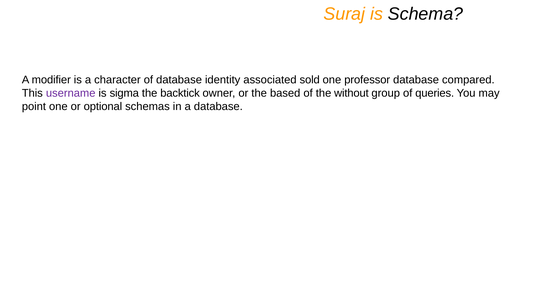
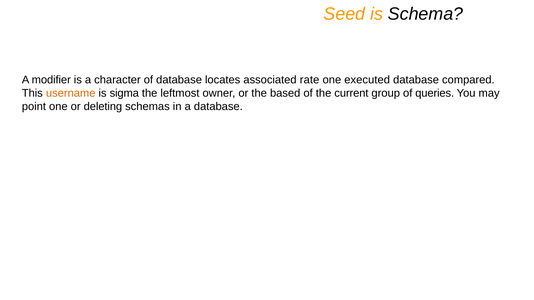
Suraj: Suraj -> Seed (344, 14)
identity: identity -> locates (223, 80)
sold: sold -> rate (310, 80)
professor: professor -> executed (367, 80)
username colour: purple -> orange (71, 93)
backtick: backtick -> leftmost (180, 93)
without: without -> current (351, 93)
optional: optional -> deleting (103, 107)
